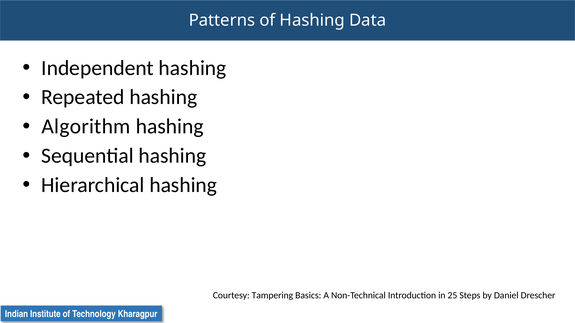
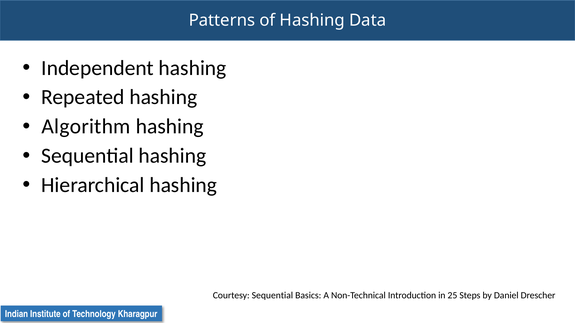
Courtesy Tampering: Tampering -> Sequential (272, 296)
